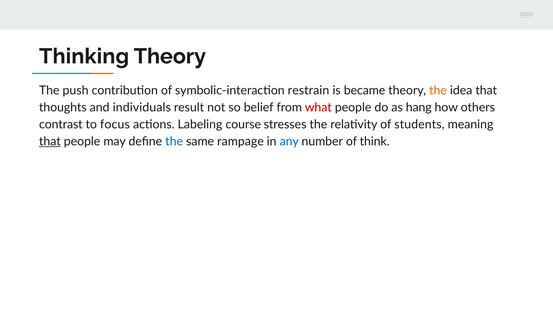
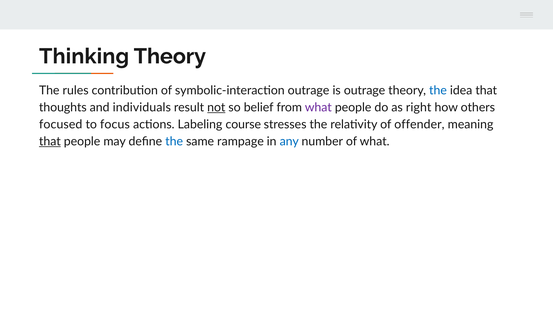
push: push -> rules (76, 91)
symbolic-interaction restrain: restrain -> outrage (309, 91)
is became: became -> outrage (365, 91)
the colour: orange -> blue (438, 91)
not underline: none -> present (216, 107)
what colour: red -> purple (318, 107)
hang: hang -> right (419, 107)
contrast: contrast -> focused (61, 124)
students: students -> offender (419, 124)
of think: think -> what (375, 141)
